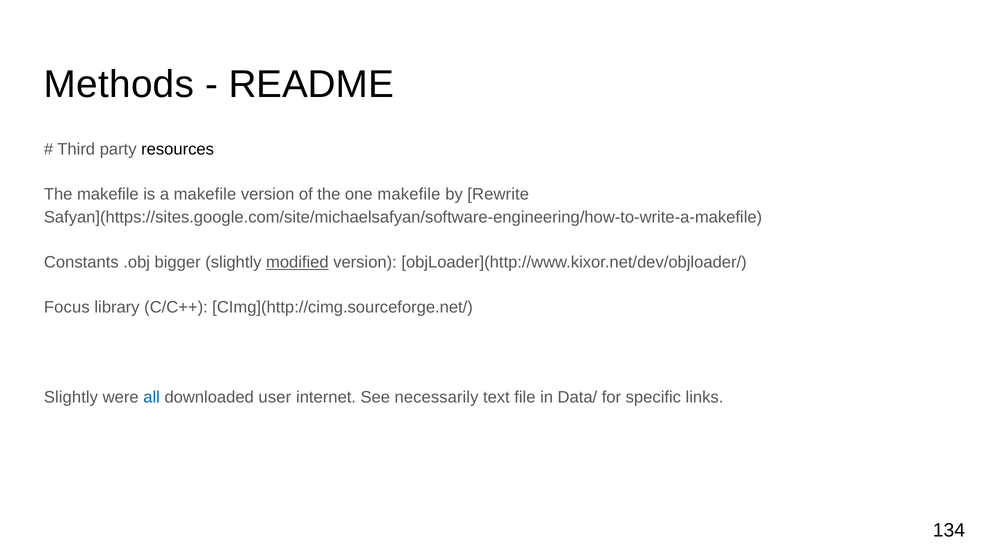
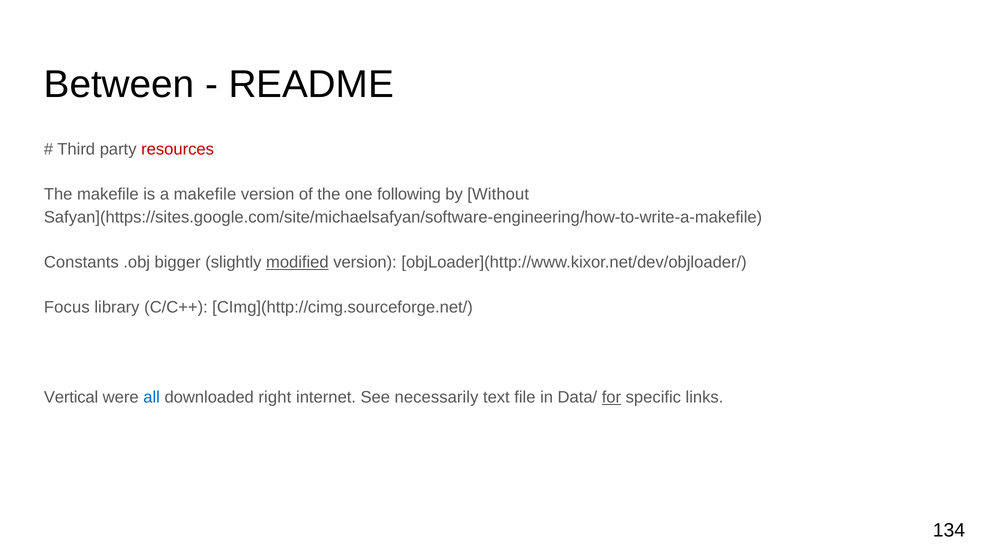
Methods: Methods -> Between (119, 84)
resources colour: black -> red (178, 150)
one makefile: makefile -> following (409, 195)
Rewrite: Rewrite -> Without (498, 195)
Slightly: Slightly -> Vertical (71, 398)
user: user -> right (275, 398)
for underline: none -> present (611, 398)
